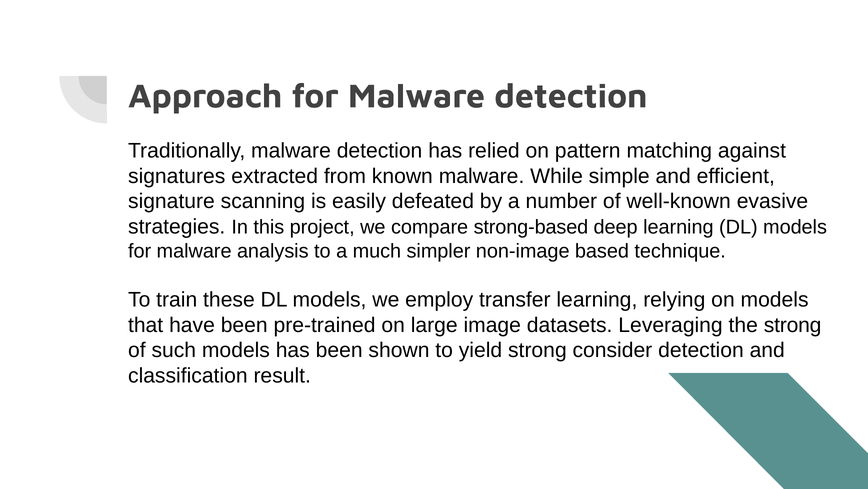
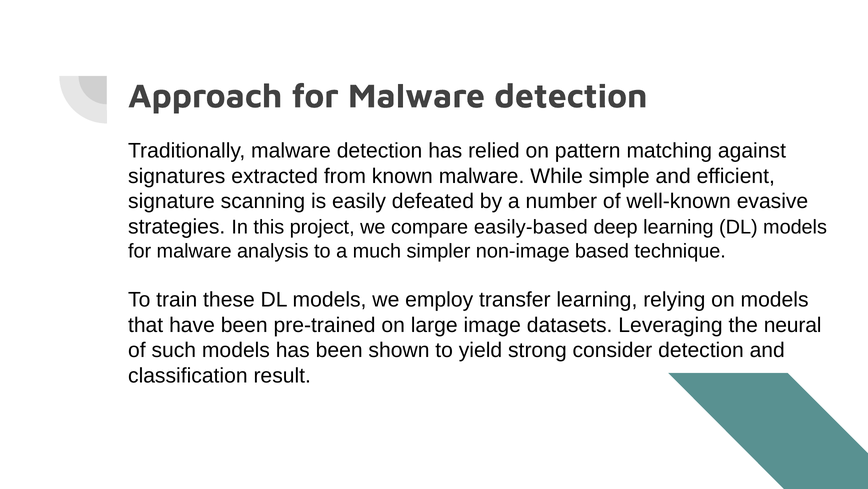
strong-based: strong-based -> easily-based (531, 227)
the strong: strong -> neural (793, 325)
